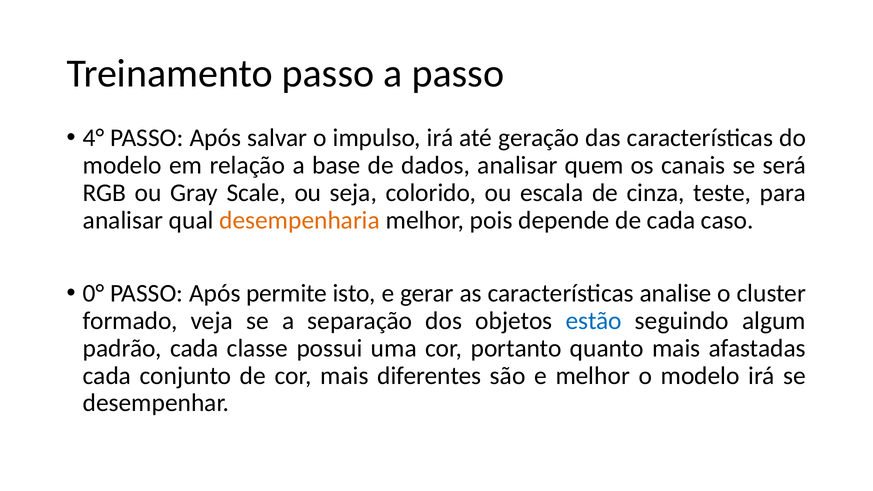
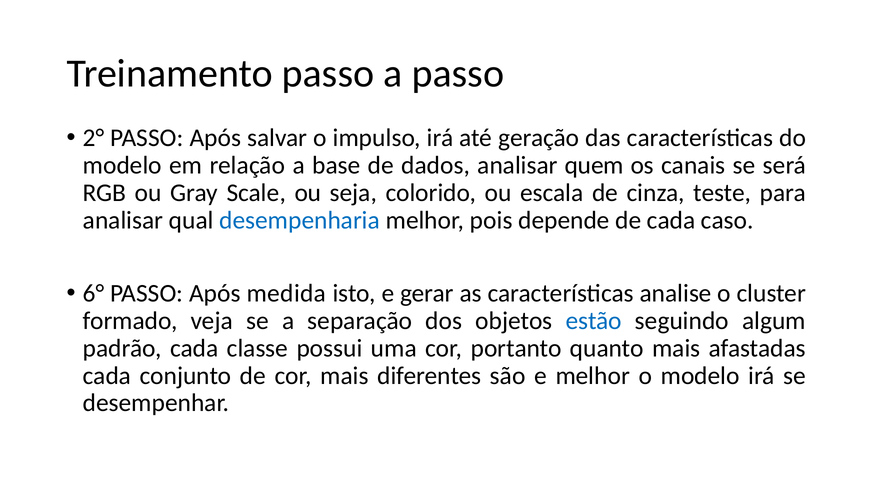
4°: 4° -> 2° (94, 138)
desempenharia colour: orange -> blue (300, 220)
0°: 0° -> 6° (94, 293)
permite: permite -> medida (286, 293)
